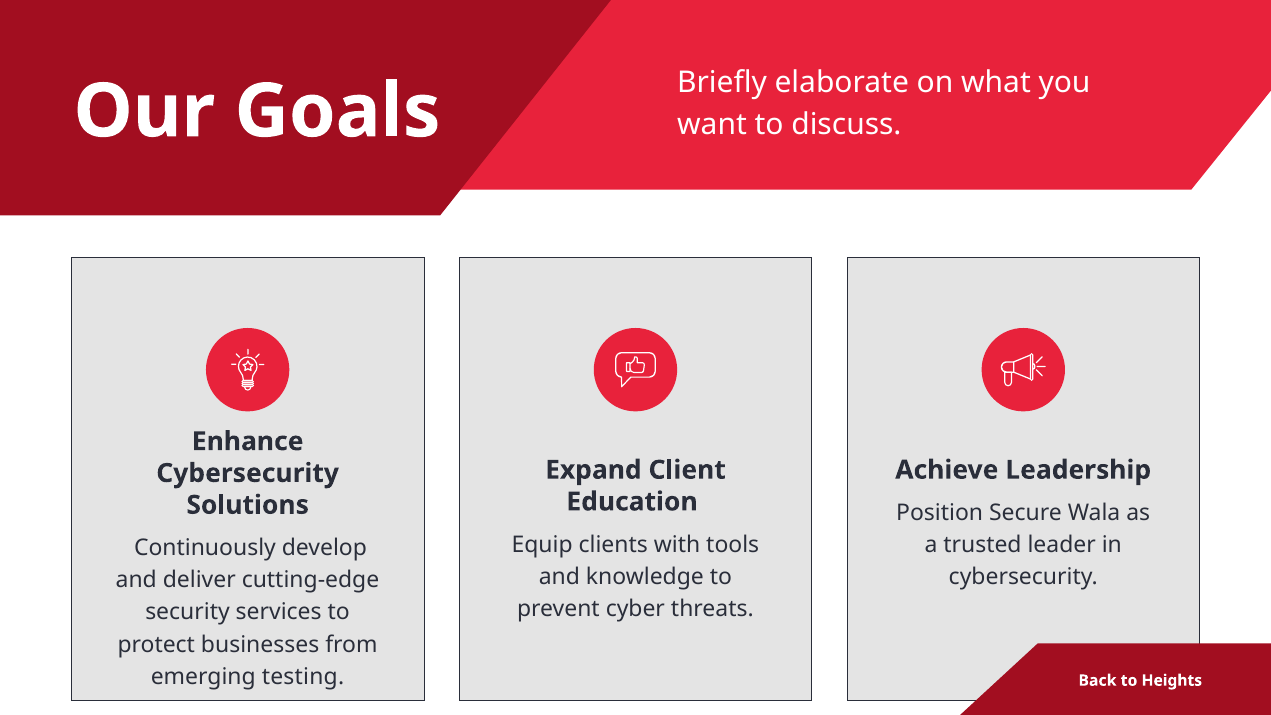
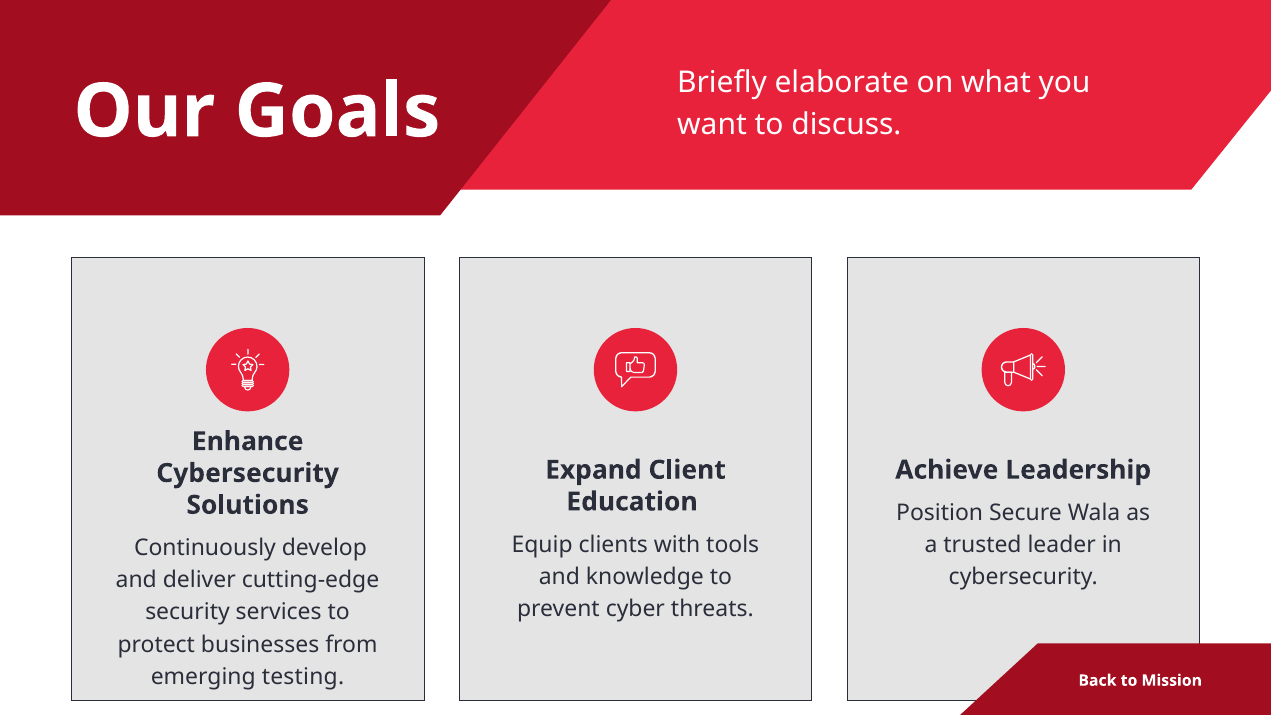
Heights: Heights -> Mission (1172, 680)
